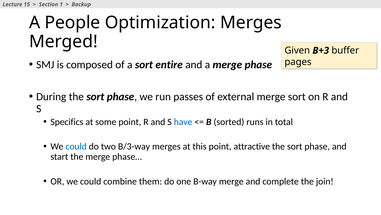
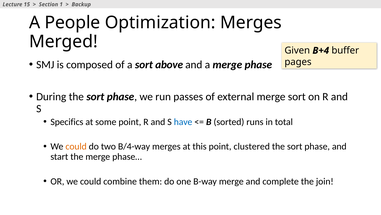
B+3: B+3 -> B+4 (321, 50)
entire: entire -> above (169, 64)
could colour: blue -> orange (76, 146)
B/3-way: B/3-way -> B/4-way (134, 146)
attractive: attractive -> clustered (252, 146)
